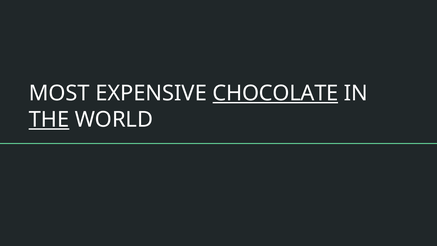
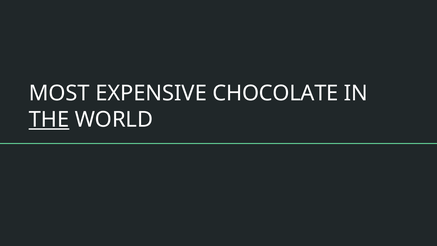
CHOCOLATE underline: present -> none (275, 93)
